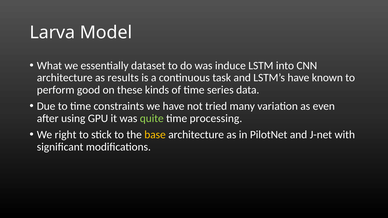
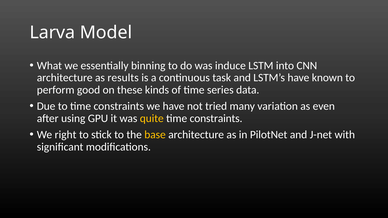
dataset: dataset -> binning (148, 66)
quite colour: light green -> yellow (152, 119)
processing: processing -> constraints (216, 119)
